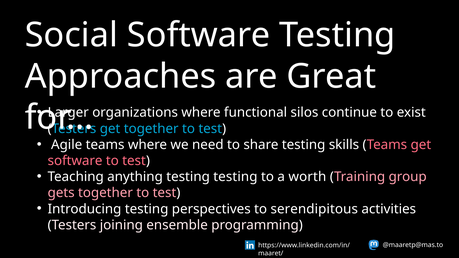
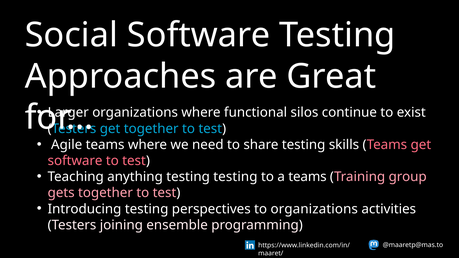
a worth: worth -> teams (308, 177)
to serendipitous: serendipitous -> organizations (314, 209)
